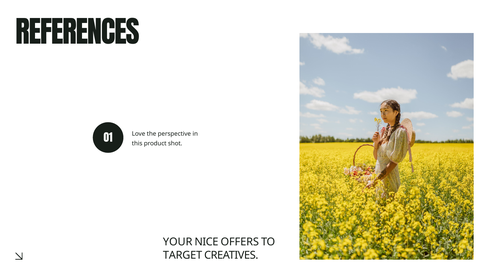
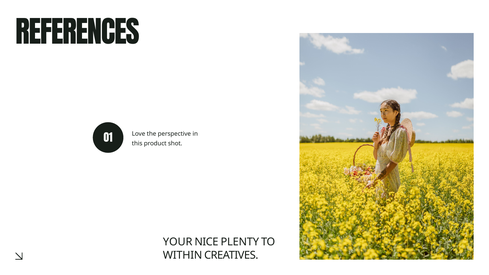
OFFERS: OFFERS -> PLENTY (240, 242)
TARGET: TARGET -> WITHIN (183, 255)
